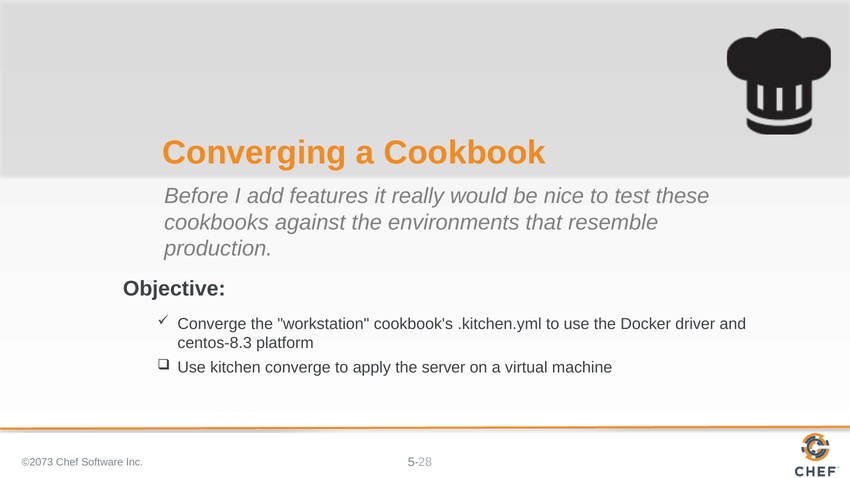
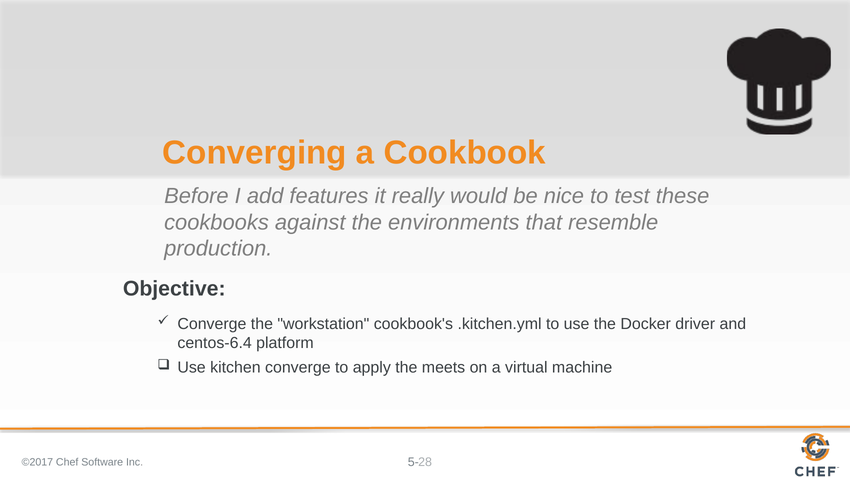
centos-8.3: centos-8.3 -> centos-6.4 (215, 343)
server: server -> meets (444, 367)
©2073: ©2073 -> ©2017 (37, 463)
